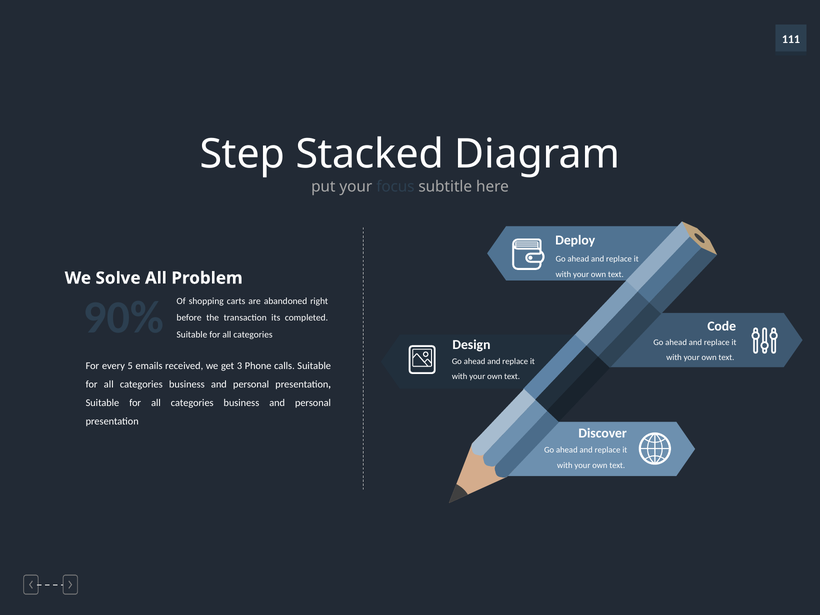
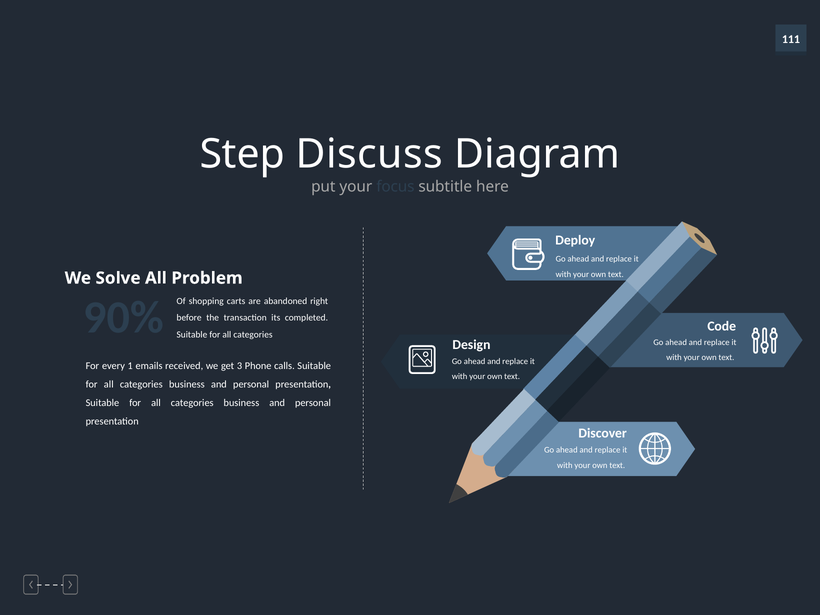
Stacked: Stacked -> Discuss (369, 154)
5: 5 -> 1 (130, 366)
